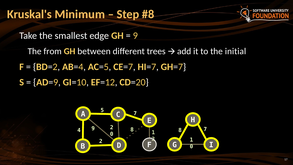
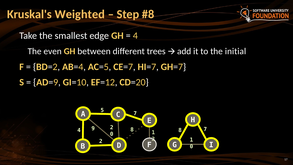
Minimum: Minimum -> Weighted (80, 14)
9: 9 -> 4 (135, 36)
from: from -> even (53, 51)
